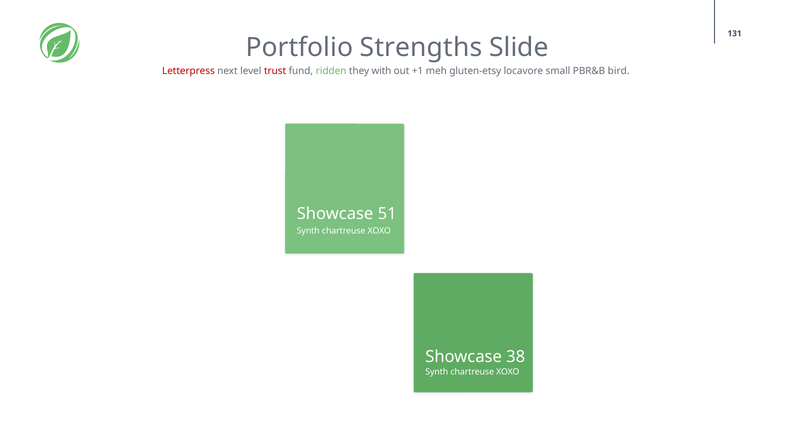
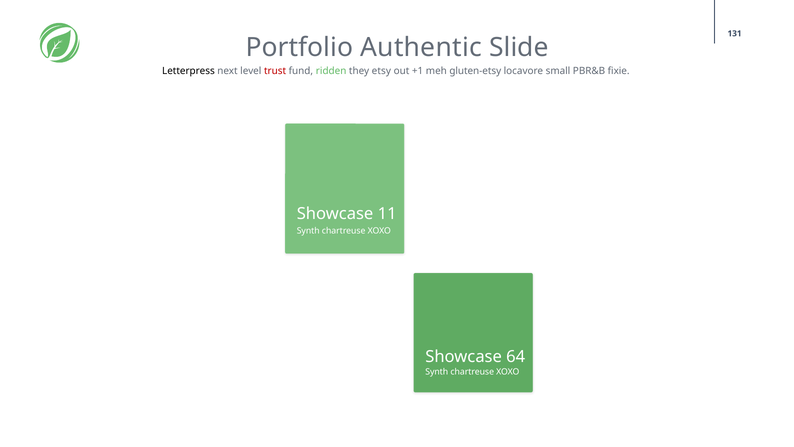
Strengths: Strengths -> Authentic (421, 47)
Letterpress colour: red -> black (188, 71)
with: with -> etsy (381, 71)
bird: bird -> fixie (619, 71)
51: 51 -> 11 (387, 214)
38: 38 -> 64 (516, 356)
